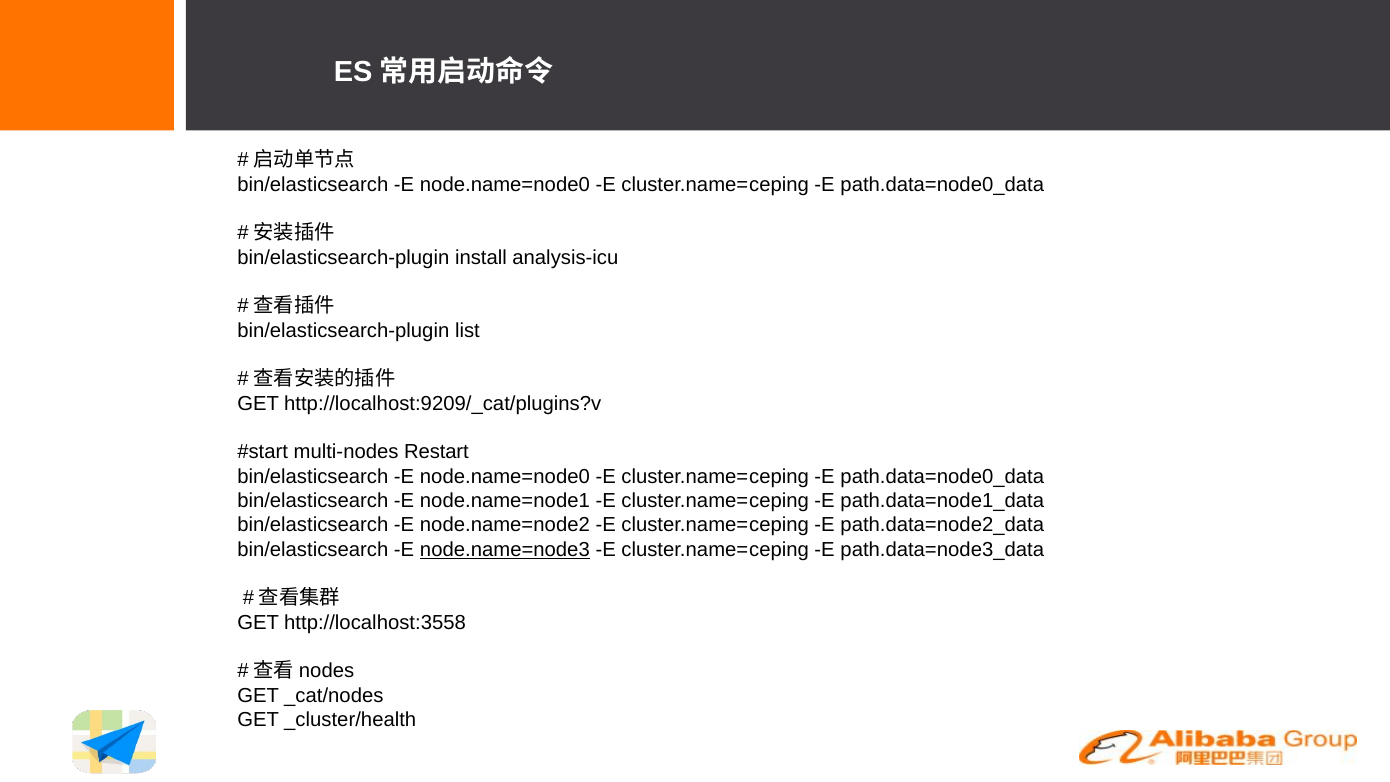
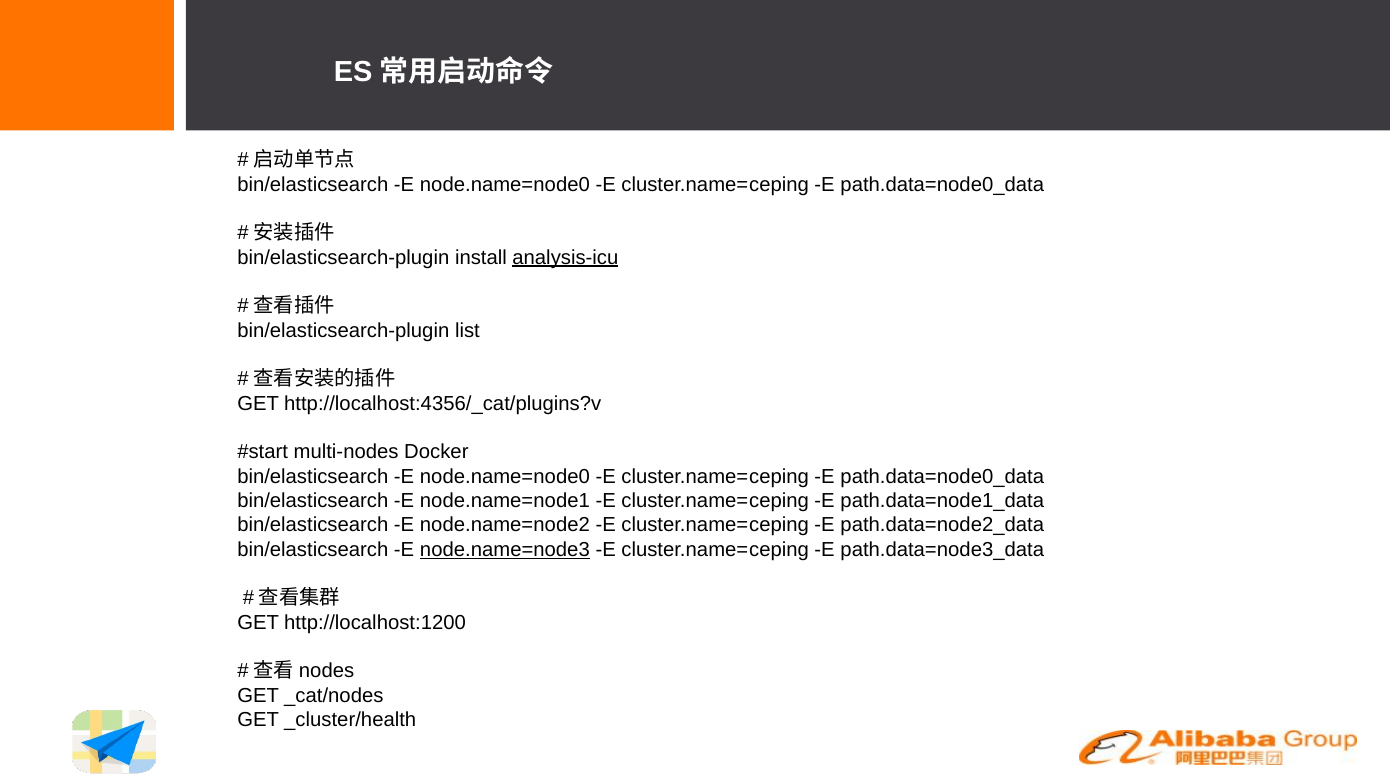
analysis-icu underline: none -> present (565, 257)
http://localhost:9209/_cat/plugins?v: http://localhost:9209/_cat/plugins?v -> http://localhost:4356/_cat/plugins?v (443, 403)
Restart: Restart -> Docker (436, 452)
http://localhost:3558: http://localhost:3558 -> http://localhost:1200 (375, 622)
